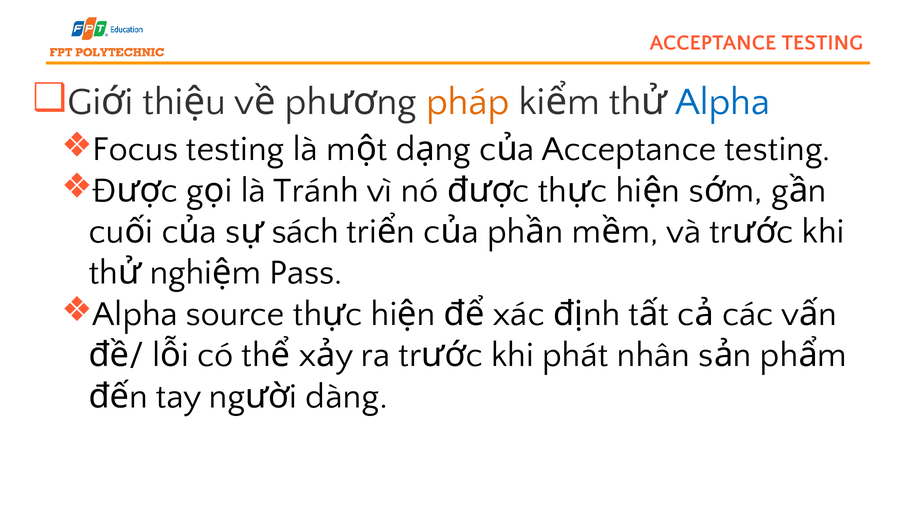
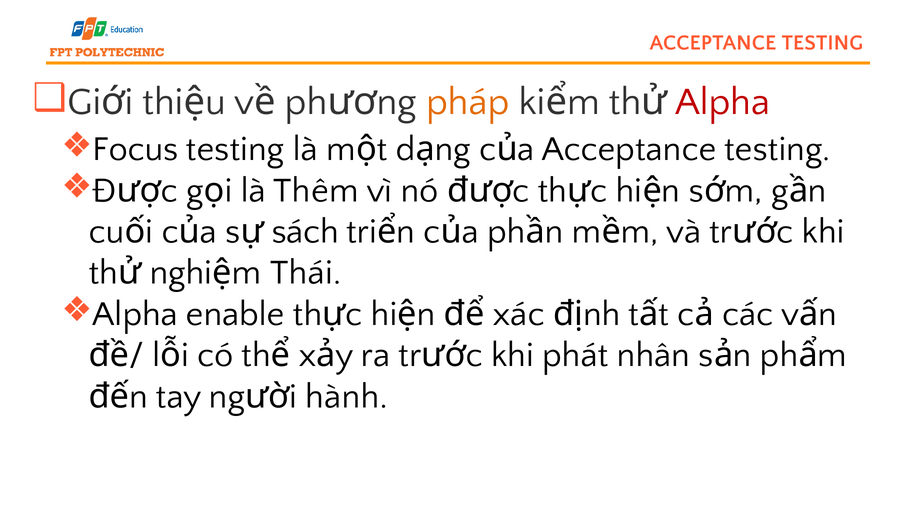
Alpha colour: blue -> red (723, 102)
Tránh: Tránh -> Thêm (316, 190)
Pass: Pass -> Thái (306, 273)
source: source -> enable (235, 314)
dàng: dàng -> hành (347, 396)
